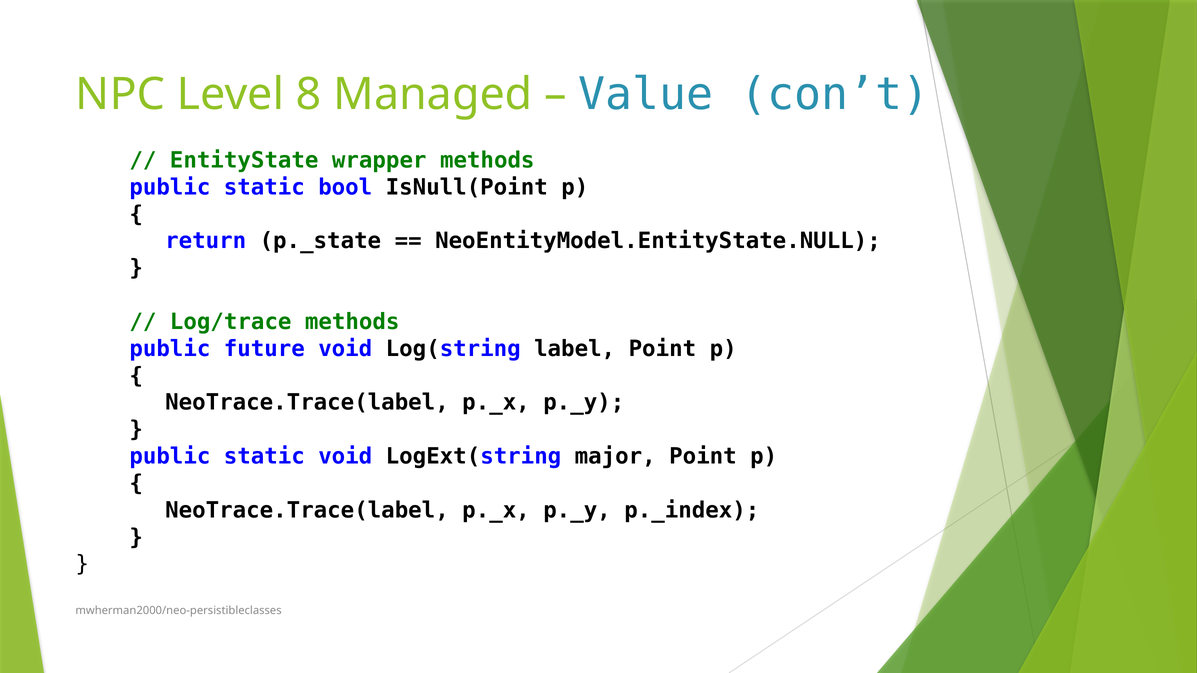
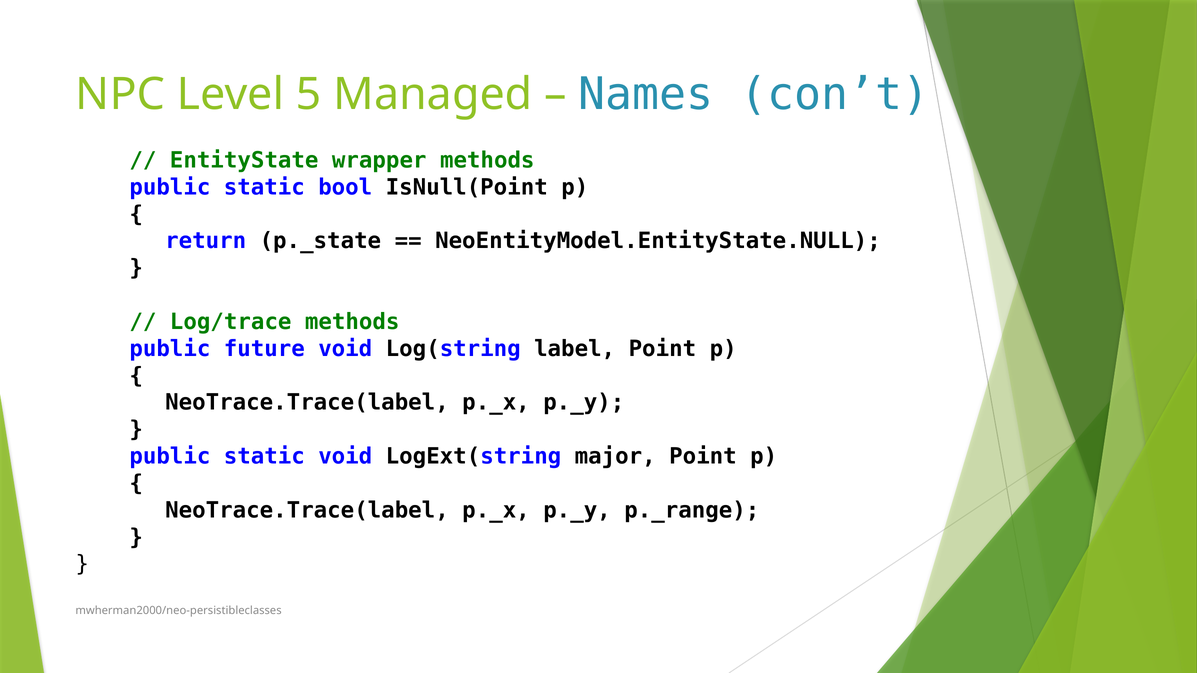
8: 8 -> 5 (309, 94)
Value: Value -> Names (646, 94)
p._index: p._index -> p._range (692, 510)
